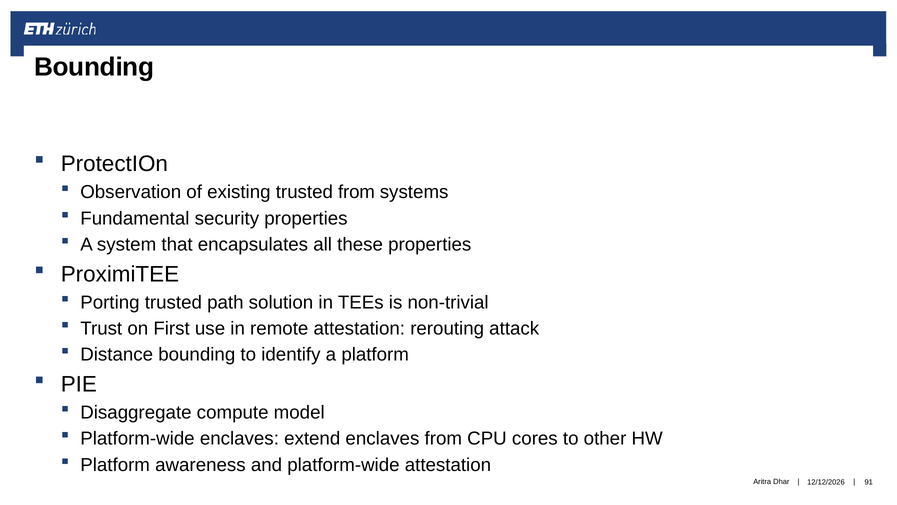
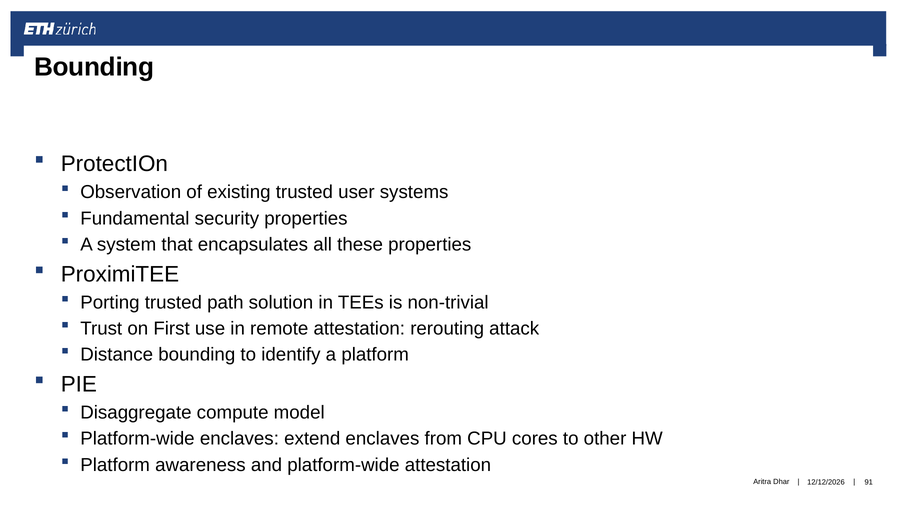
trusted from: from -> user (356, 192)
